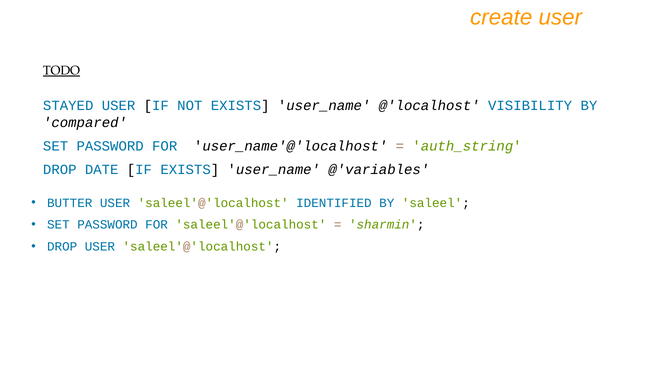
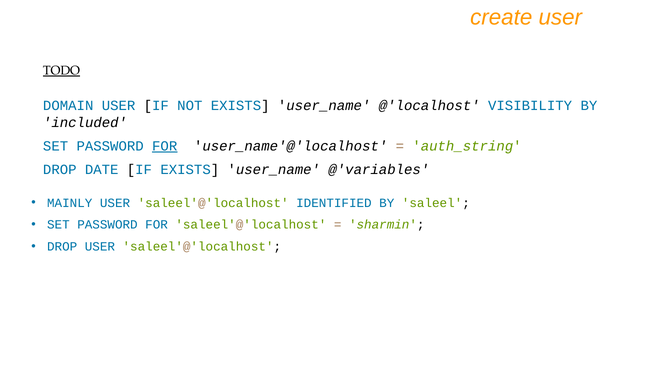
STAYED: STAYED -> DOMAIN (68, 105)
compared: compared -> included (85, 122)
FOR underline: none -> present (165, 146)
BUTTER: BUTTER -> MAINLY (70, 203)
